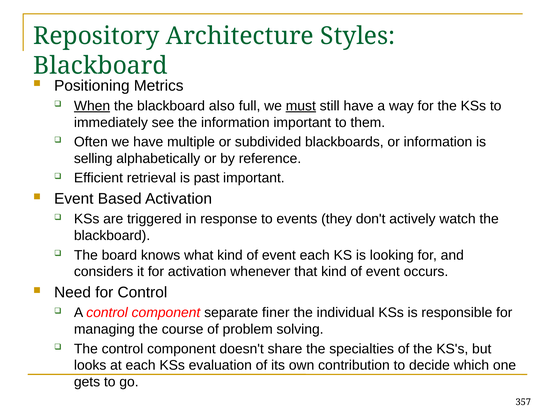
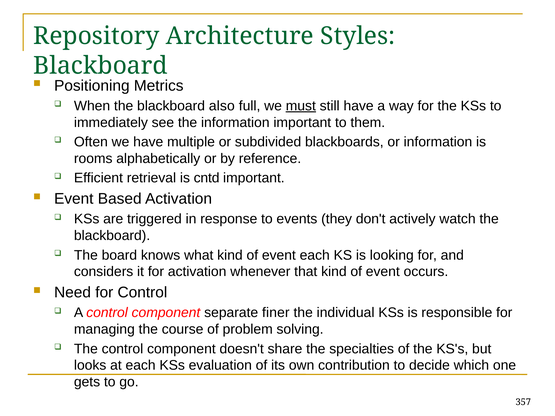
When underline: present -> none (92, 106)
selling: selling -> rooms (93, 159)
past: past -> cntd (207, 178)
